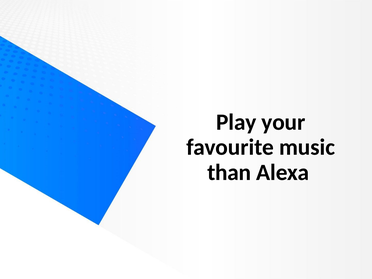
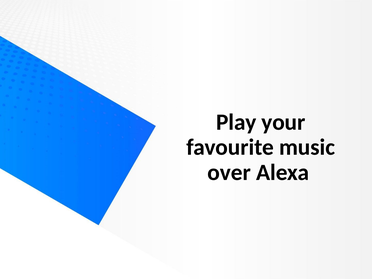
than: than -> over (229, 172)
